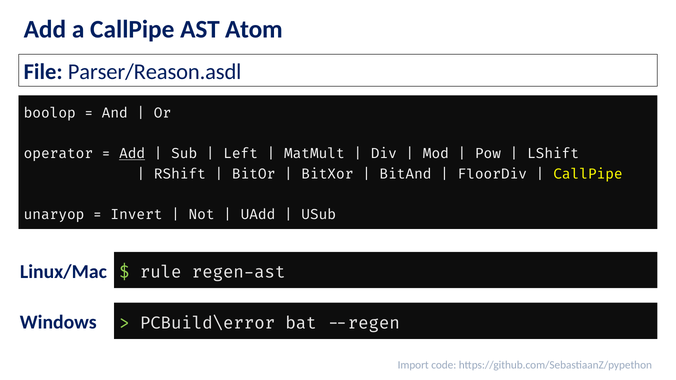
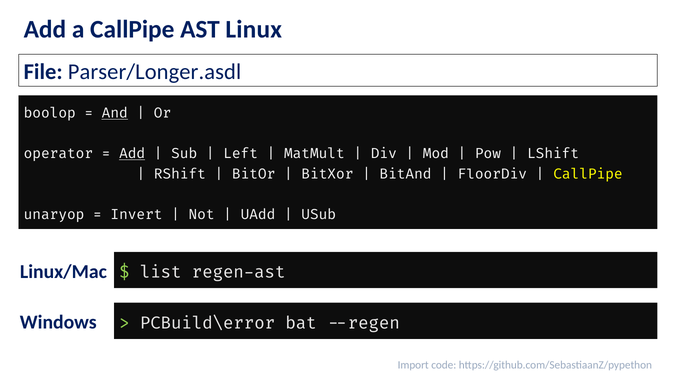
Atom: Atom -> Linux (254, 29)
Parser/Reason.asdl: Parser/Reason.asdl -> Parser/Longer.asdl (154, 72)
And underline: none -> present (115, 113)
rule: rule -> list (161, 272)
